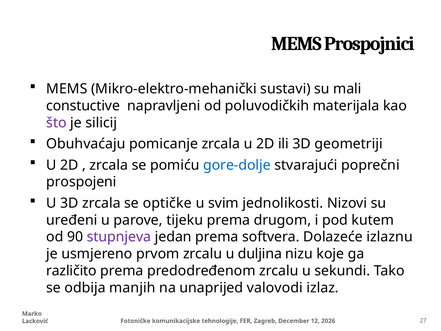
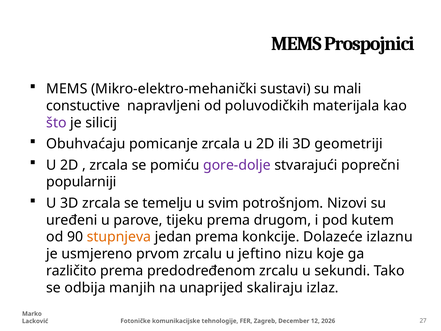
gore-dolje colour: blue -> purple (237, 165)
prospojeni: prospojeni -> popularniji (81, 182)
optičke: optičke -> temelju (167, 203)
jednolikosti: jednolikosti -> potrošnjom (283, 203)
stupnjeva colour: purple -> orange (119, 237)
softvera: softvera -> konkcije (271, 237)
duljina: duljina -> jeftino (260, 254)
valovodi: valovodi -> skaliraju (275, 288)
